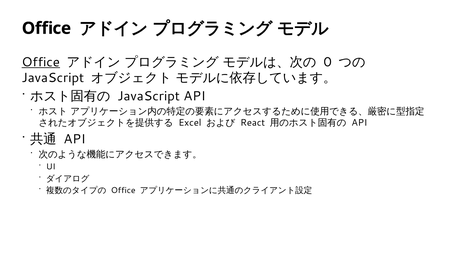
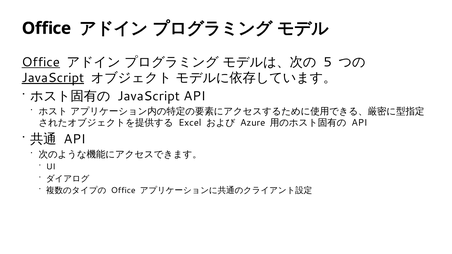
0: 0 -> 5 (328, 62)
JavaScript underline: none -> present (53, 78)
React: React -> Azure (253, 123)
